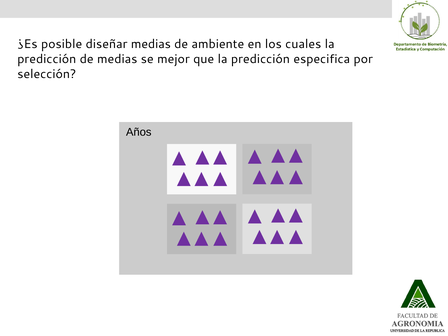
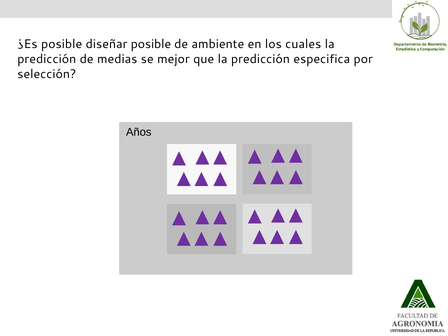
diseñar medias: medias -> posible (151, 44)
